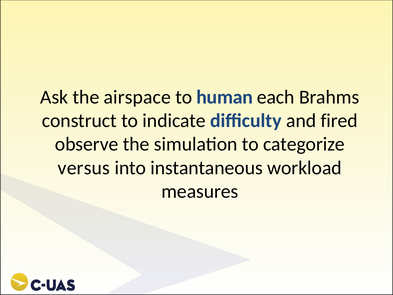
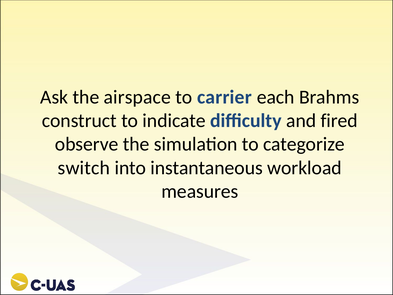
human: human -> carrier (224, 97)
versus: versus -> switch (84, 168)
